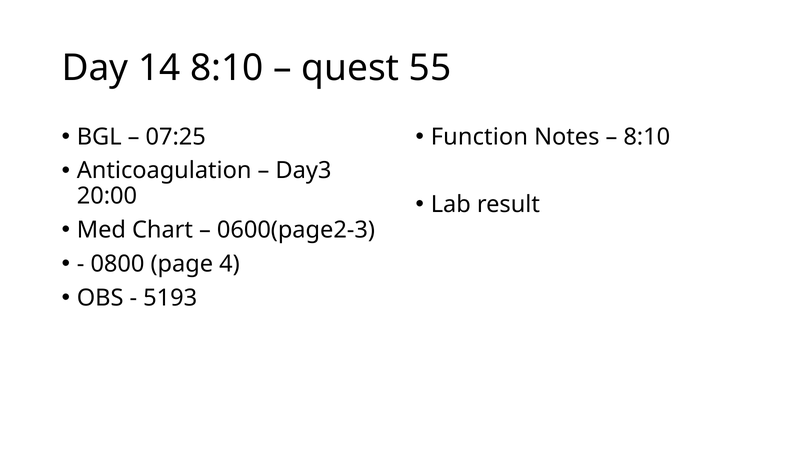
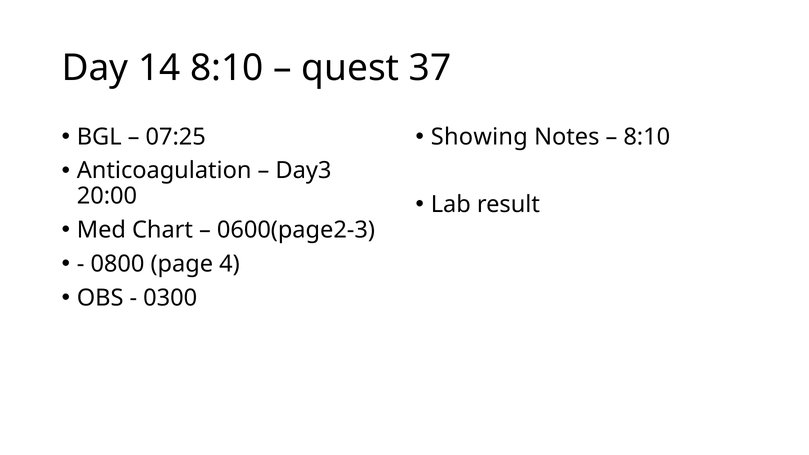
55: 55 -> 37 (430, 68)
Function: Function -> Showing (479, 137)
5193: 5193 -> 0300 (170, 298)
